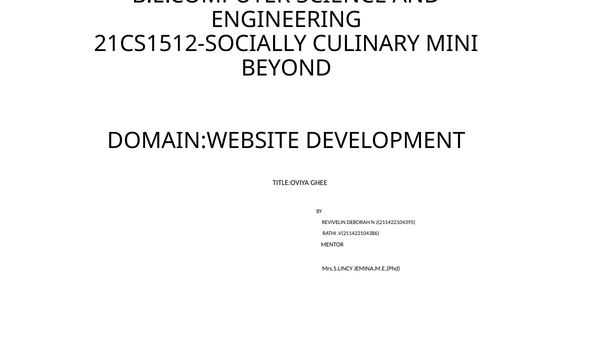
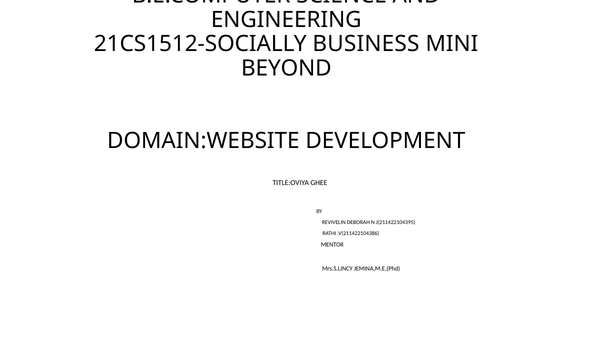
CULINARY: CULINARY -> BUSINESS (366, 44)
